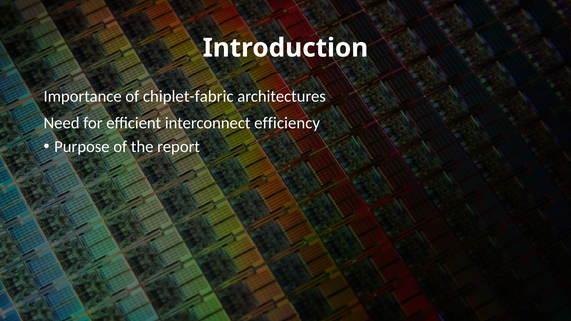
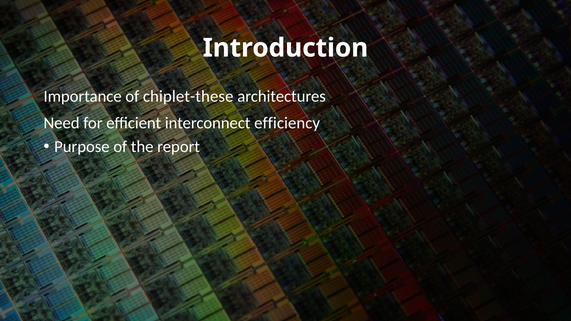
chiplet-fabric: chiplet-fabric -> chiplet-these (188, 97)
